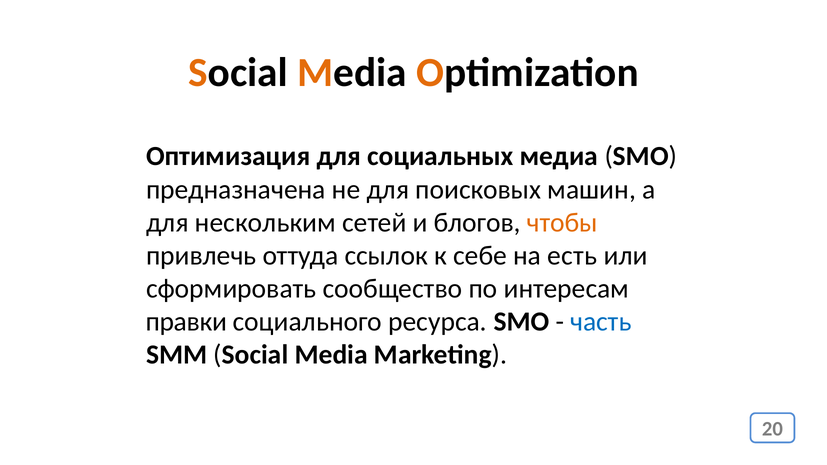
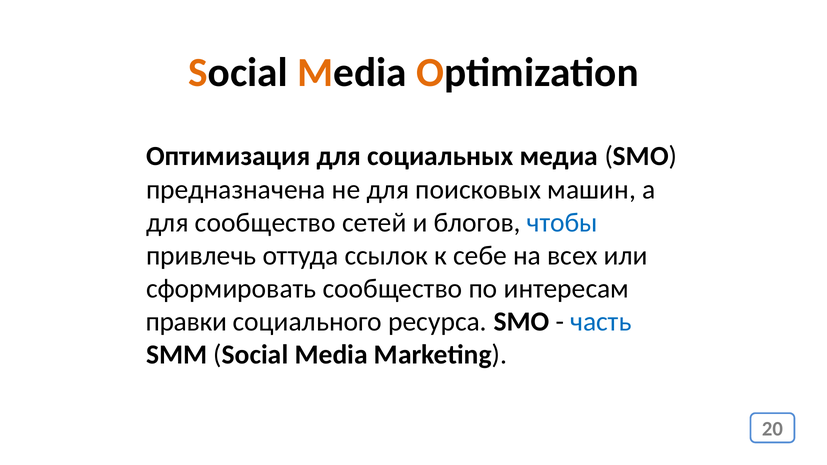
для нескольким: нескольким -> сообщество (265, 223)
чтобы colour: orange -> blue (562, 223)
есть: есть -> всех (573, 256)
